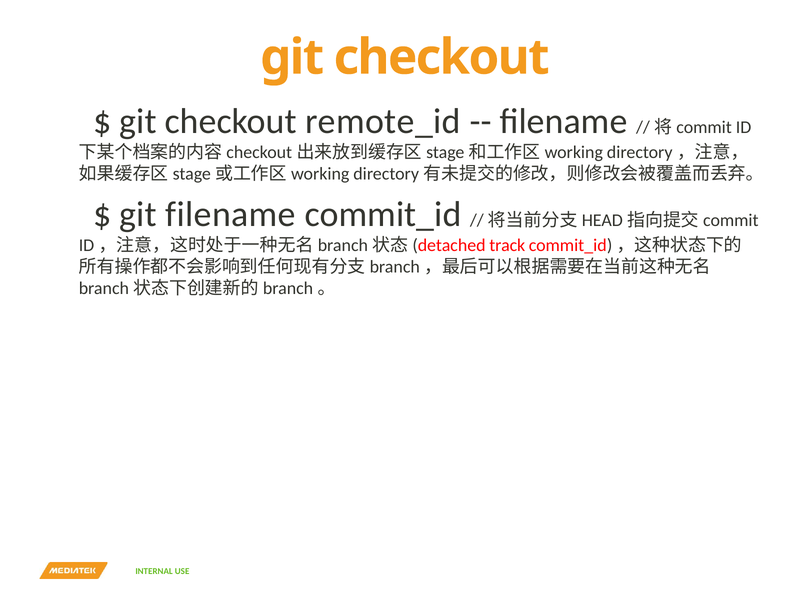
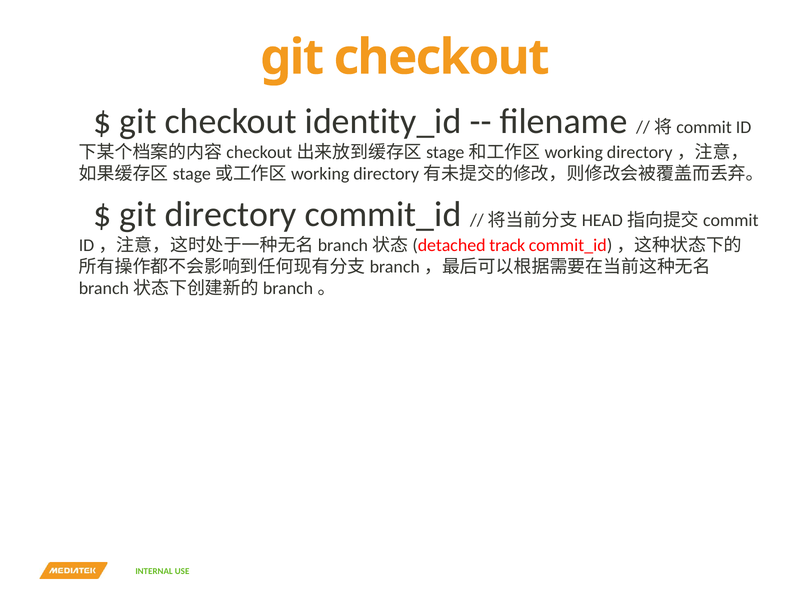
remote_id: remote_id -> identity_id (383, 121)
git filename: filename -> directory (231, 214)
